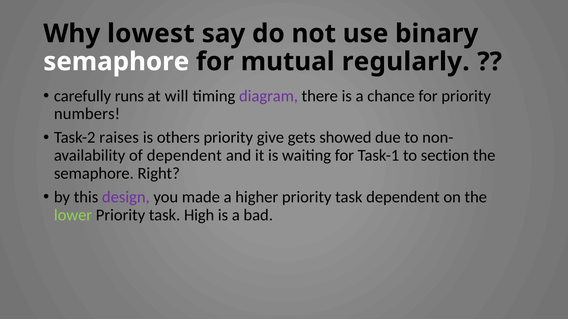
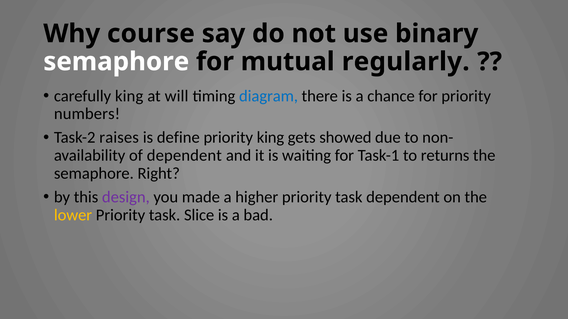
lowest: lowest -> course (151, 34)
carefully runs: runs -> king (129, 96)
diagram colour: purple -> blue (269, 96)
others: others -> define (178, 138)
priority give: give -> king (270, 138)
section: section -> returns (445, 156)
lower colour: light green -> yellow (73, 215)
High: High -> Slice (199, 215)
